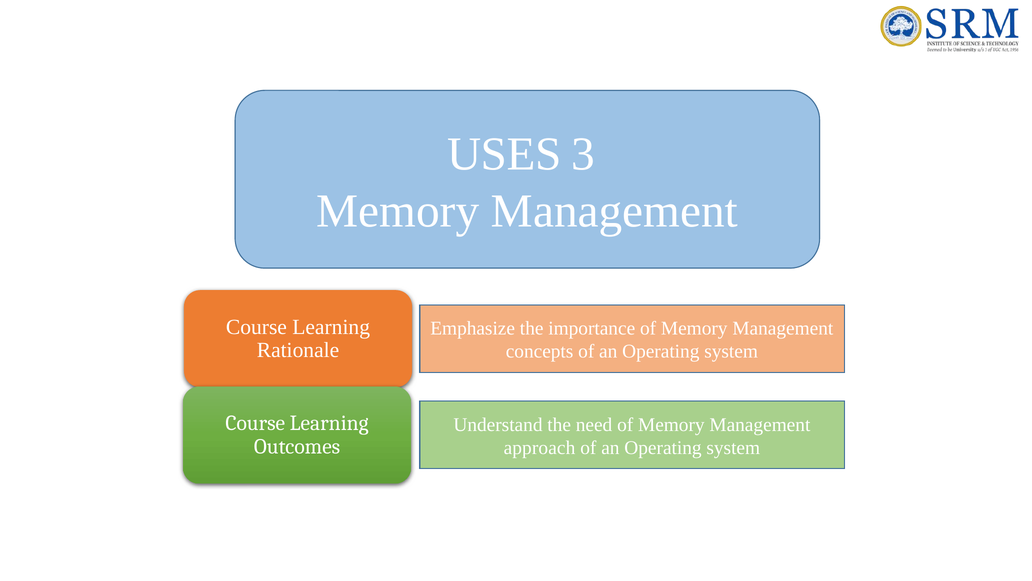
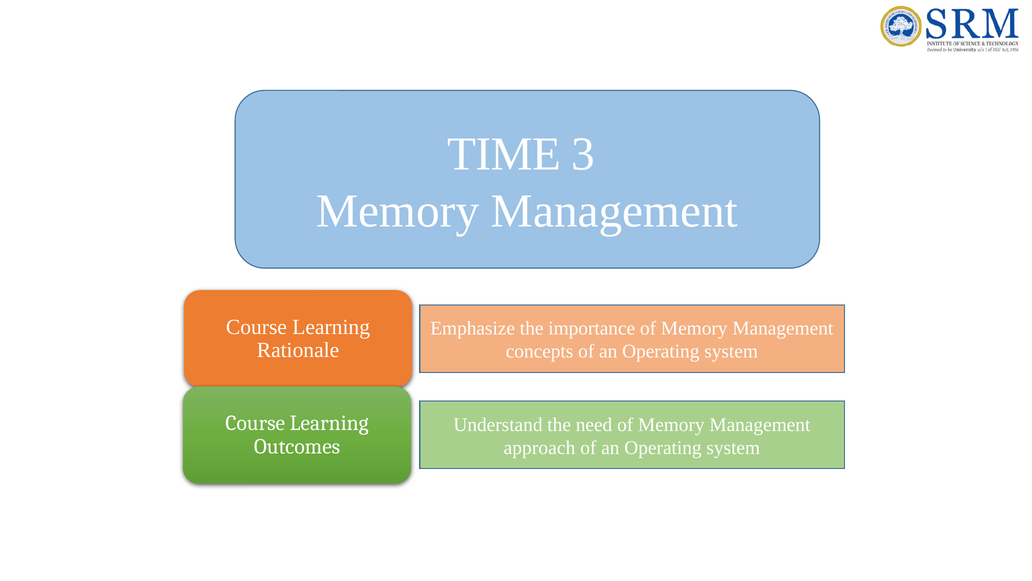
USES: USES -> TIME (504, 154)
